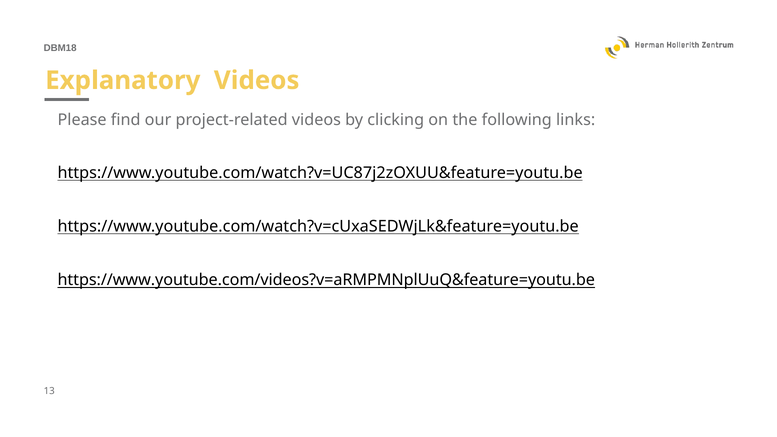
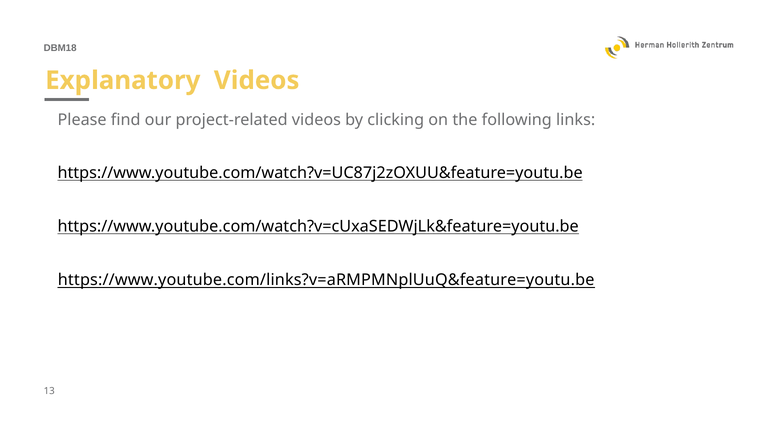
https://www.youtube.com/videos?v=aRMPMNplUuQ&feature=youtu.be: https://www.youtube.com/videos?v=aRMPMNplUuQ&feature=youtu.be -> https://www.youtube.com/links?v=aRMPMNplUuQ&feature=youtu.be (326, 280)
